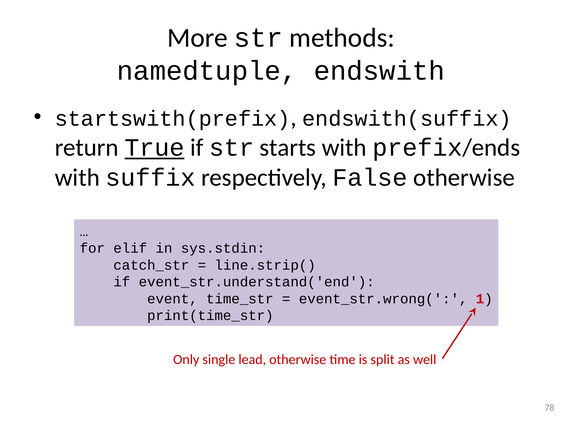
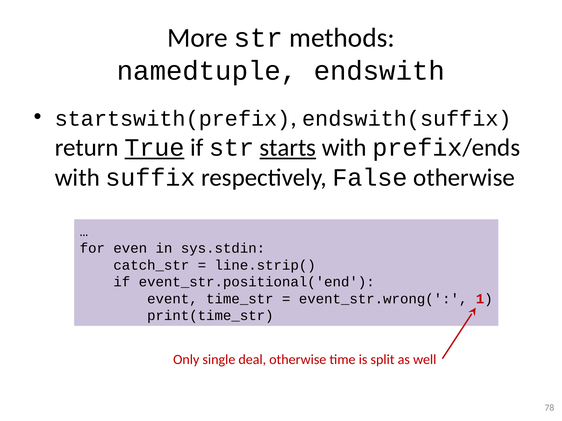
starts underline: none -> present (288, 148)
elif: elif -> even (130, 249)
event_str.understand('end: event_str.understand('end -> event_str.positional('end (257, 282)
lead: lead -> deal (252, 360)
